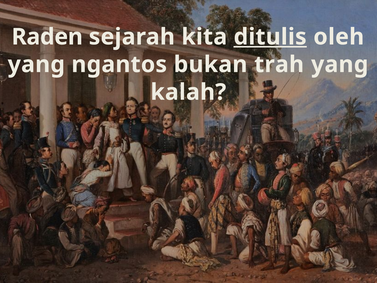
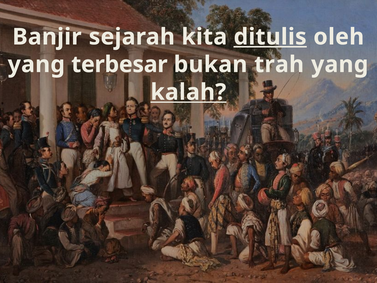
Raden: Raden -> Banjir (47, 37)
ngantos: ngantos -> terbesar (119, 64)
kalah underline: none -> present (188, 92)
